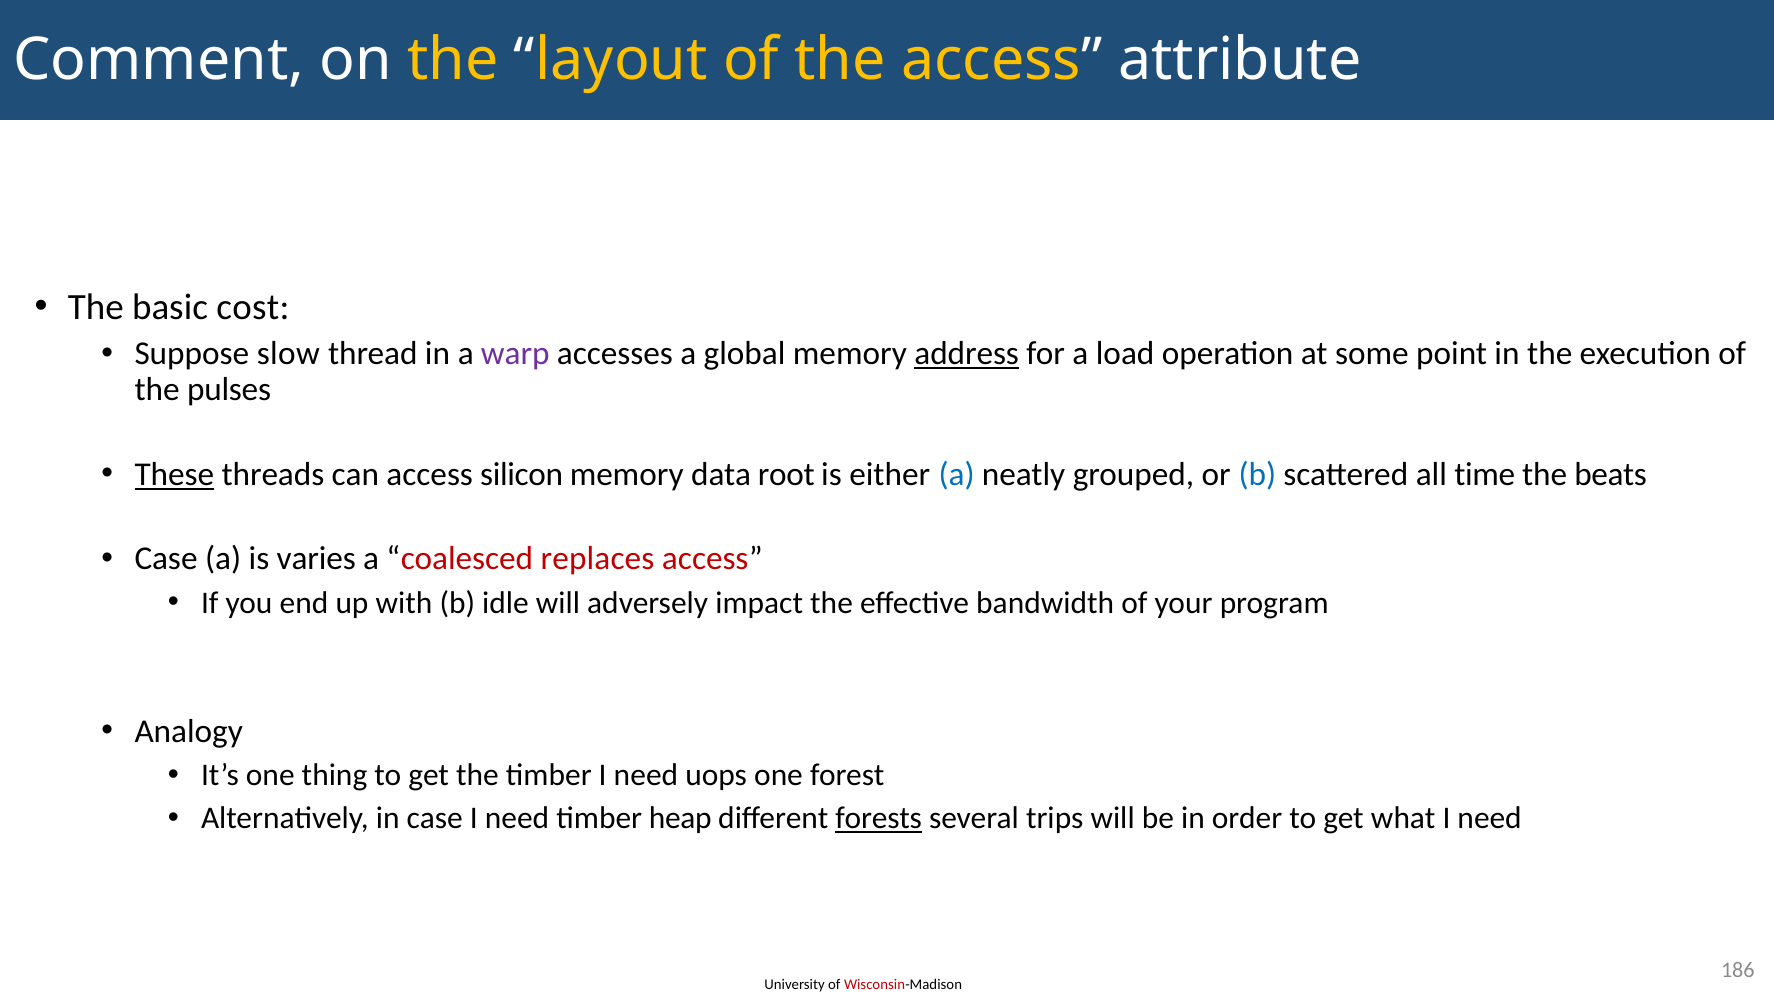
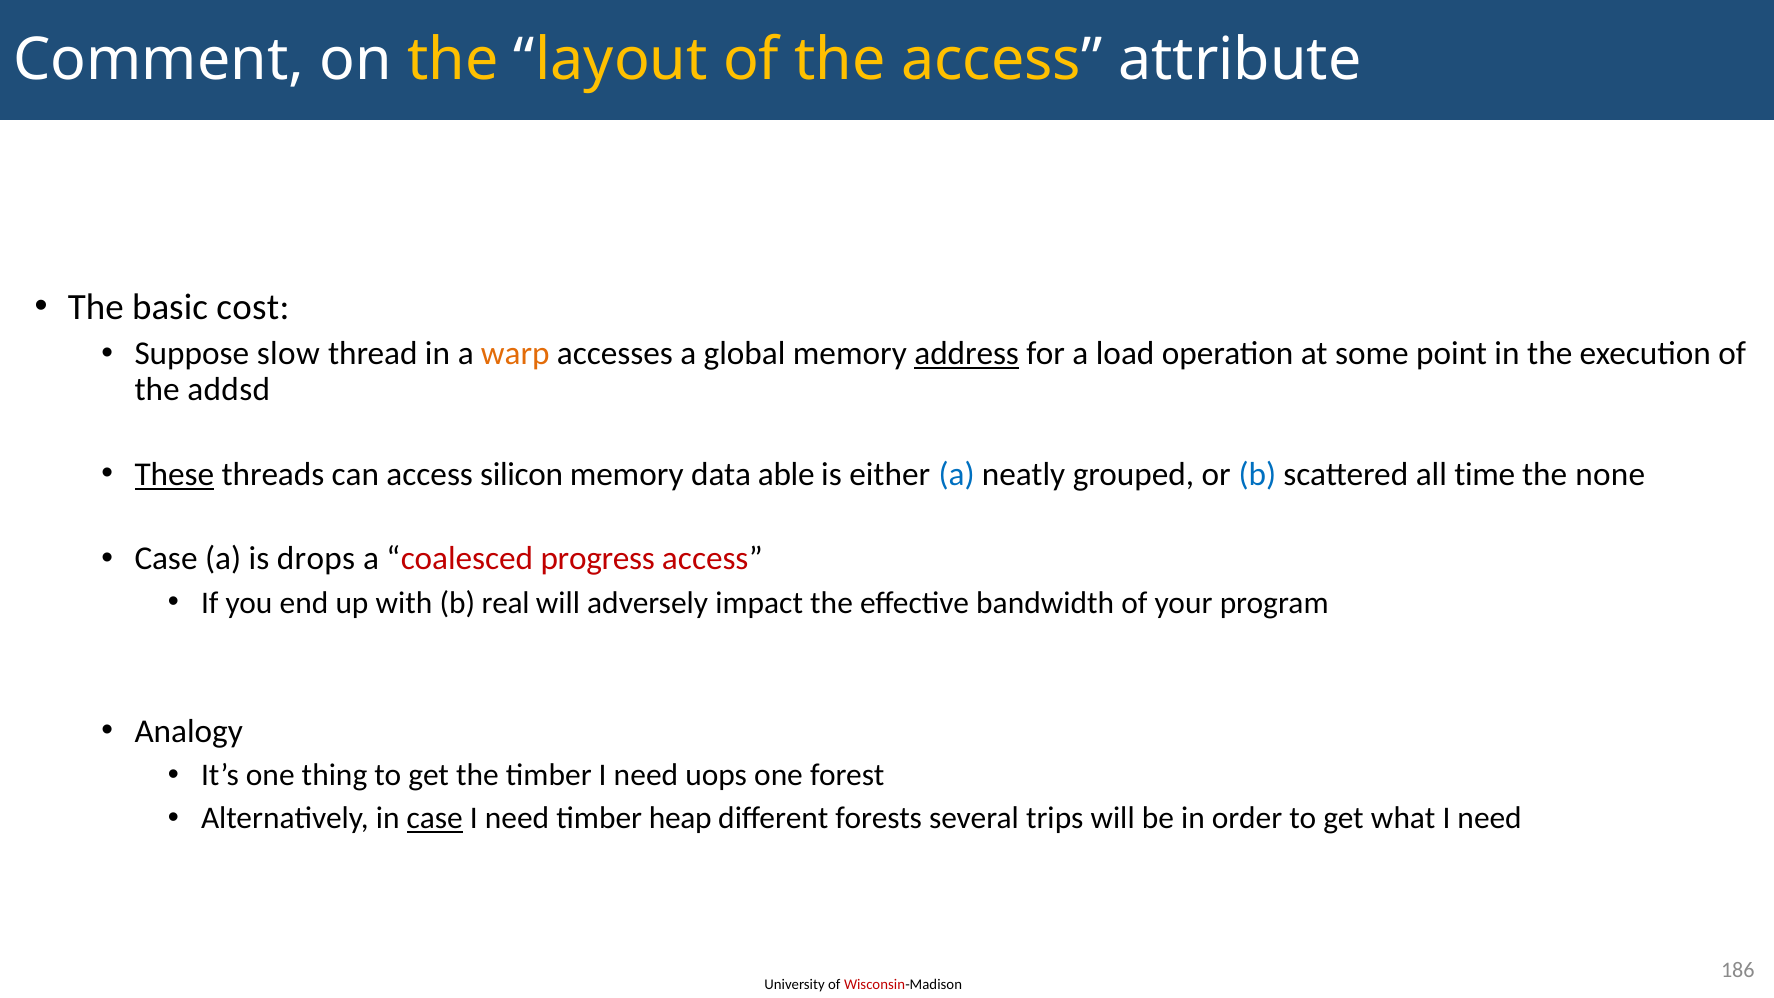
warp colour: purple -> orange (515, 354)
pulses: pulses -> addsd (229, 390)
root: root -> able (786, 474)
beats: beats -> none (1610, 474)
varies: varies -> drops (316, 558)
replaces: replaces -> progress (598, 558)
idle: idle -> real (506, 603)
case underline: none -> present (435, 818)
forests underline: present -> none (879, 818)
